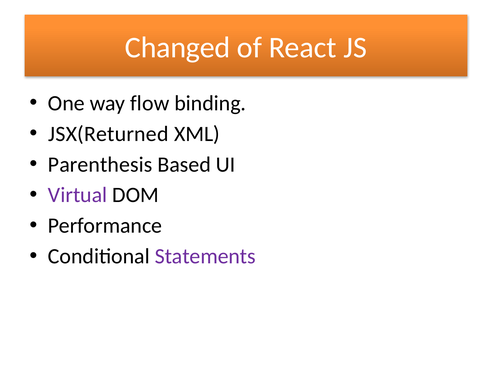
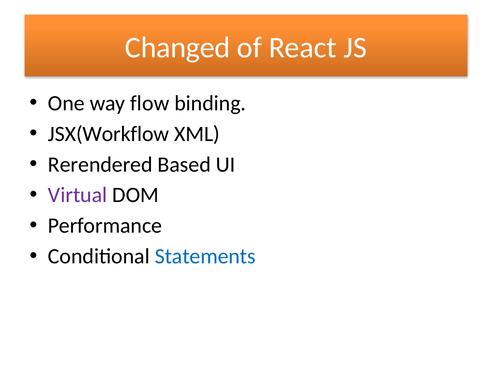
JSX(Returned: JSX(Returned -> JSX(Workflow (109, 134)
Parenthesis: Parenthesis -> Rerendered (100, 164)
Statements colour: purple -> blue (205, 256)
